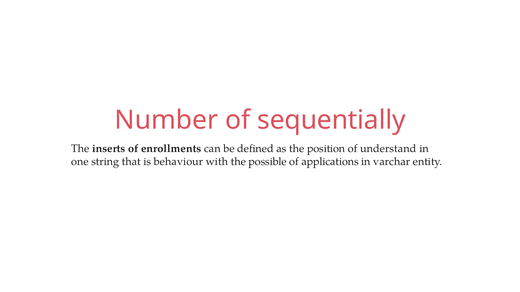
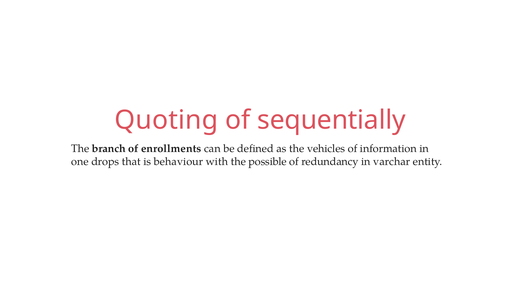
Number: Number -> Quoting (166, 120)
inserts: inserts -> branch (109, 149)
position: position -> vehicles (326, 149)
understand: understand -> information (388, 149)
string: string -> drops (105, 162)
applications: applications -> redundancy (330, 162)
